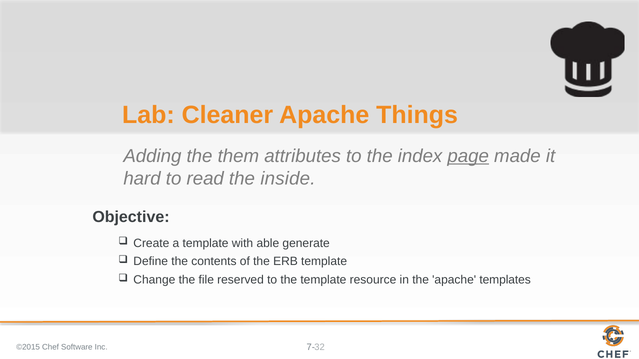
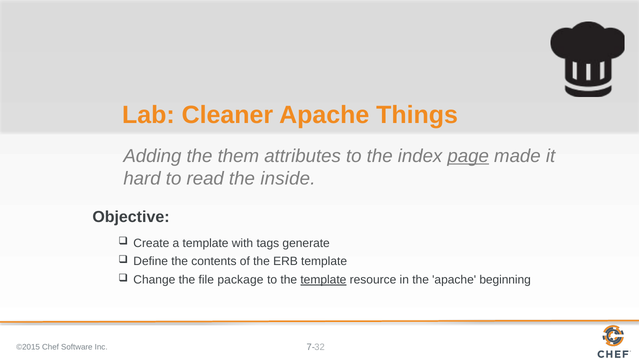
able: able -> tags (268, 243)
reserved: reserved -> package (240, 280)
template underline: none -> present (323, 280)
templates: templates -> beginning (505, 280)
